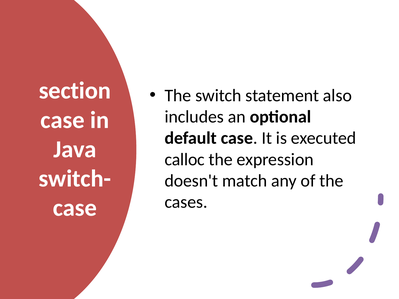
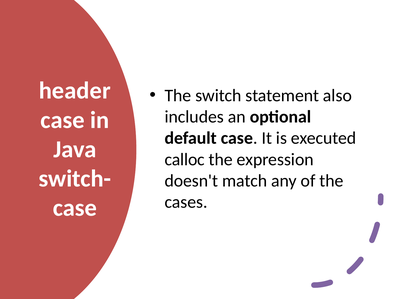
section: section -> header (75, 91)
